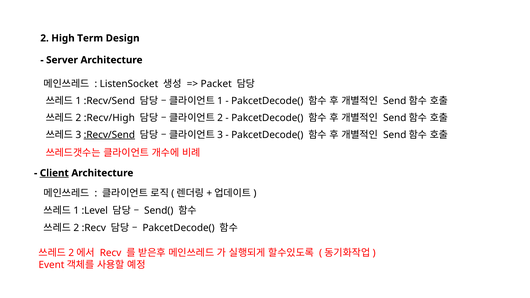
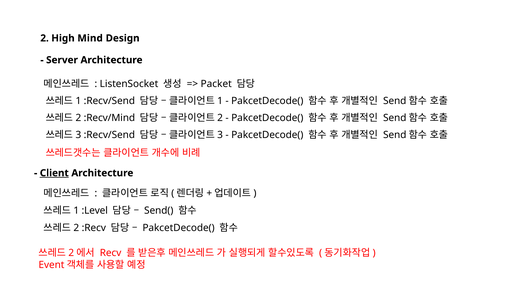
Term: Term -> Mind (90, 38)
:Recv/High: :Recv/High -> :Recv/Mind (109, 118)
:Recv/Send underline: present -> none (109, 135)
